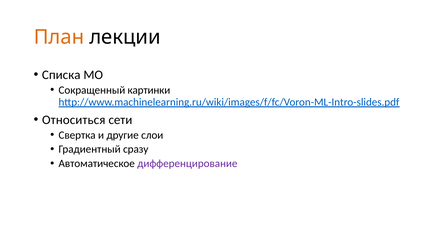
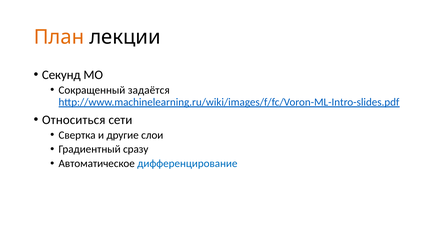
Списка: Списка -> Секунд (61, 75)
картинки: картинки -> задаётся (149, 90)
дифференцирование colour: purple -> blue (187, 163)
